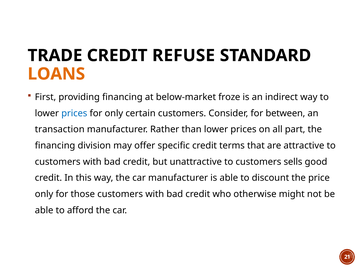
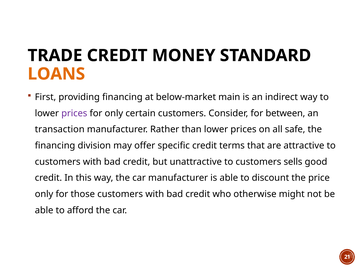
REFUSE: REFUSE -> MONEY (184, 55)
froze: froze -> main (229, 97)
prices colour: blue -> purple (74, 113)
part: part -> safe (295, 129)
